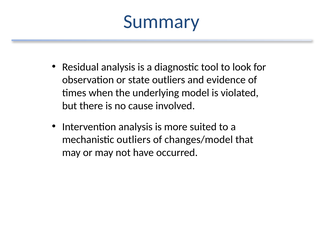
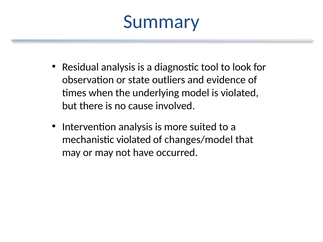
mechanistic outliers: outliers -> violated (134, 140)
